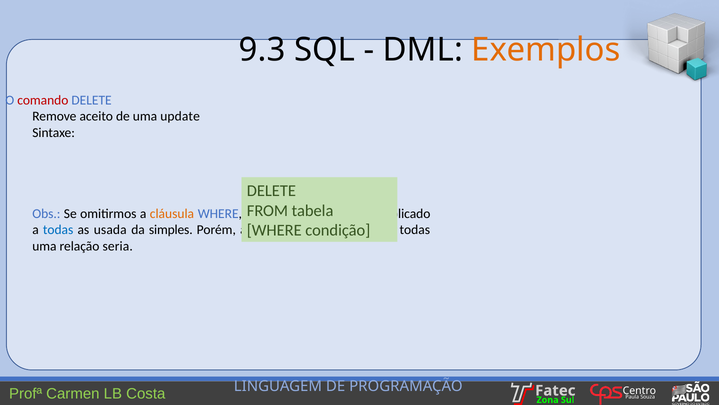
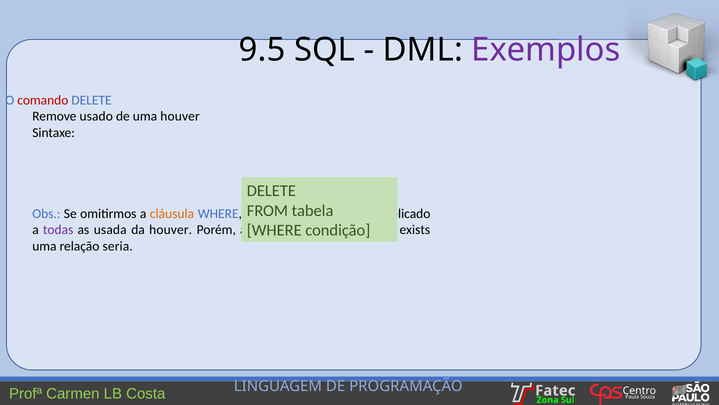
9.3: 9.3 -> 9.5 (262, 50)
Exemplos colour: orange -> purple (546, 50)
aceito: aceito -> usado (96, 116)
uma update: update -> houver (180, 116)
todas colour: blue -> purple (58, 230)
da simples: simples -> houver (171, 230)
todas: todas -> exists (415, 230)
